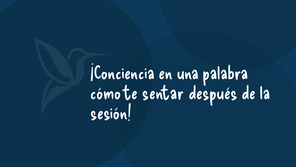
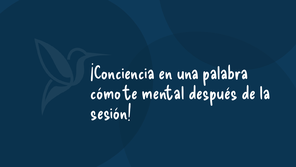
sentar: sentar -> mental (163, 93)
